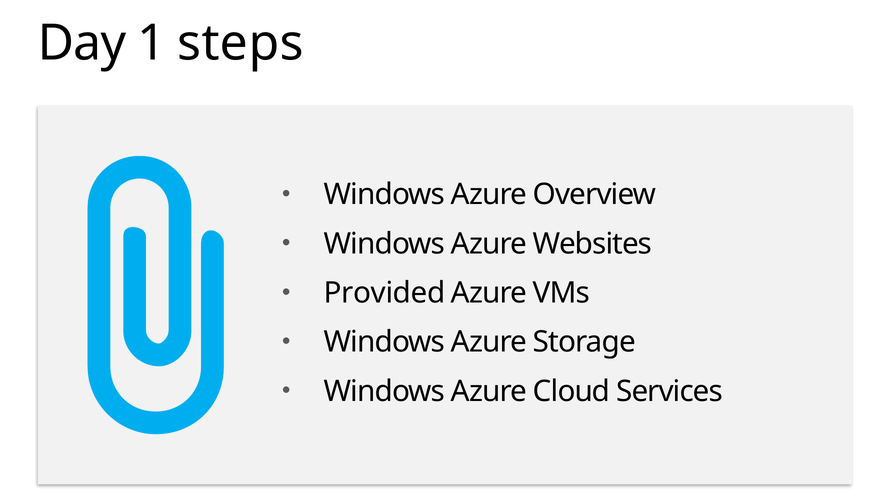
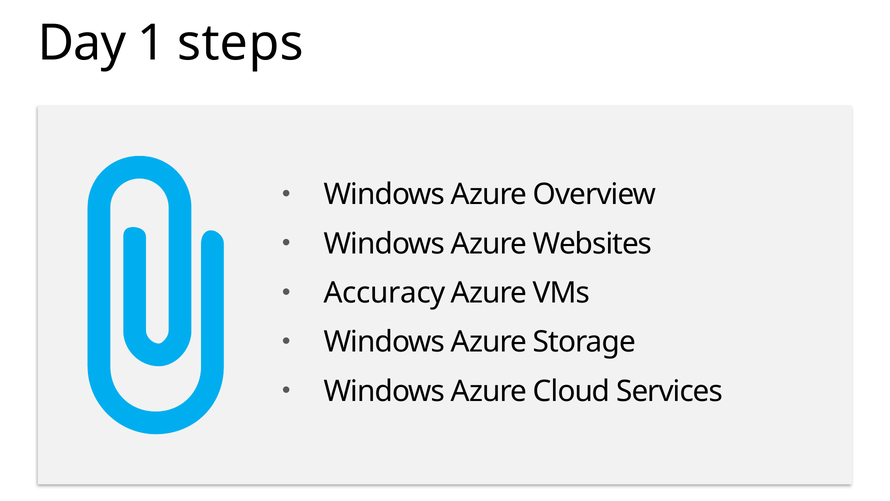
Provided: Provided -> Accuracy (385, 293)
